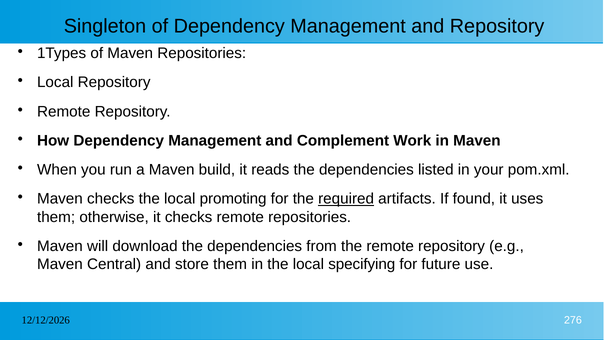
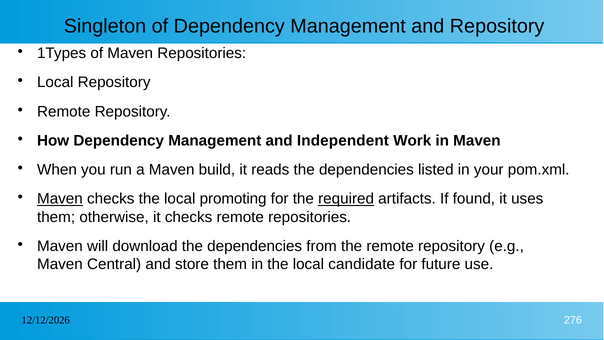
Complement: Complement -> Independent (343, 141)
Maven underline: none -> present (60, 199)
specifying: specifying -> candidate (362, 264)
